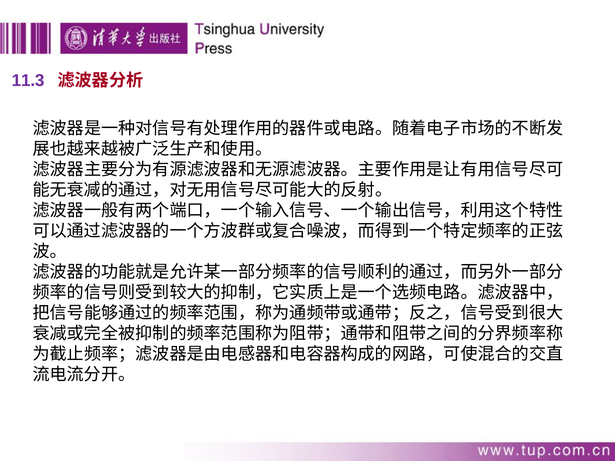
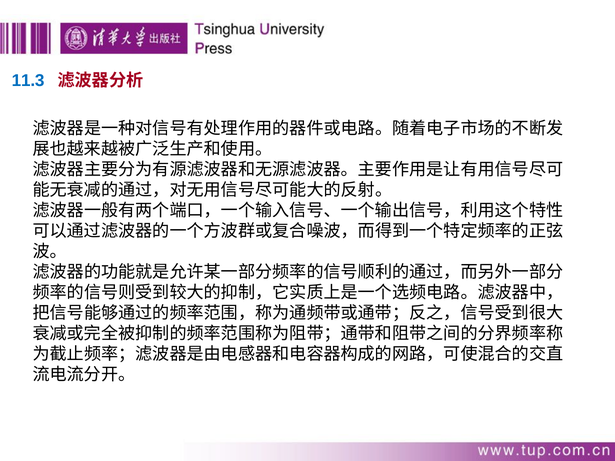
11.3 colour: purple -> blue (28, 80)
